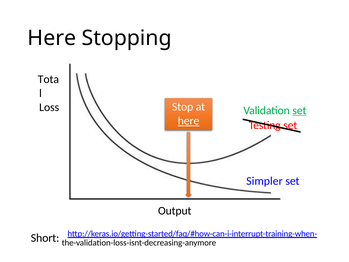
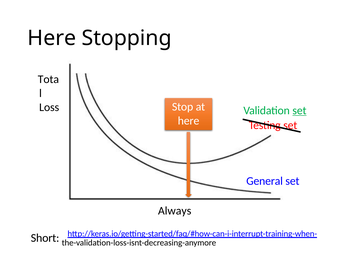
here underline: present -> none (189, 121)
Simpler: Simpler -> General (265, 181)
Output: Output -> Always (175, 211)
